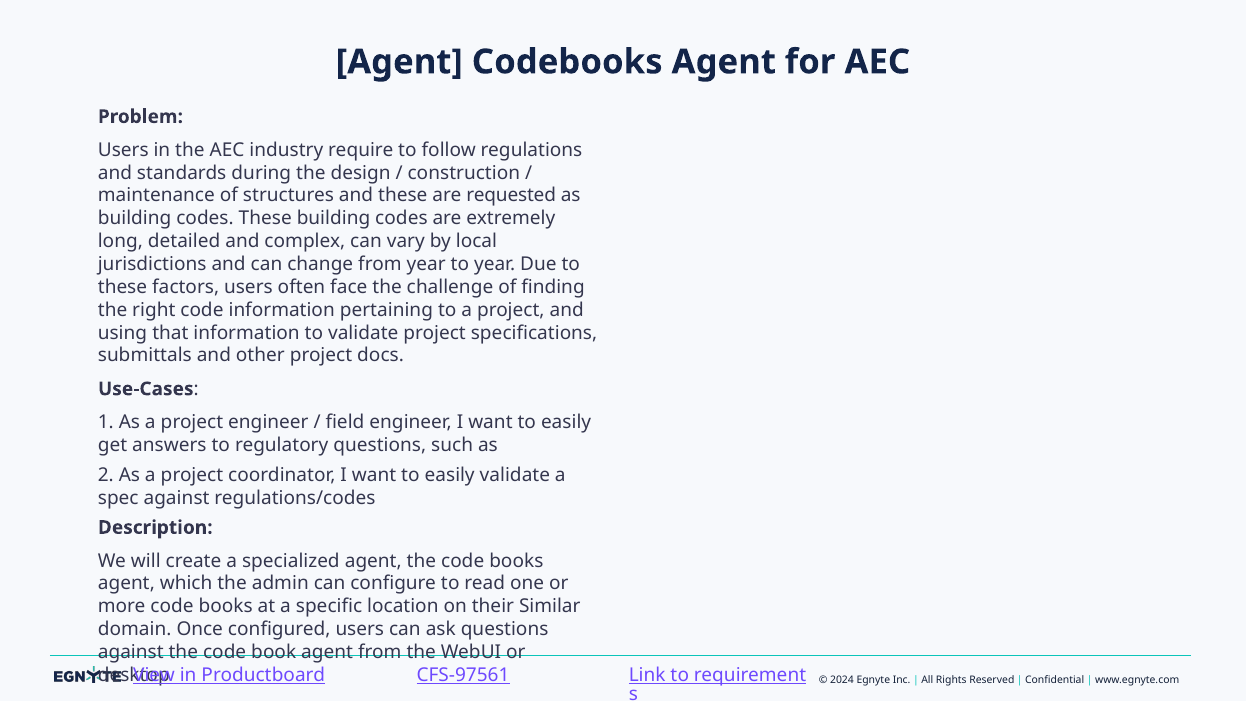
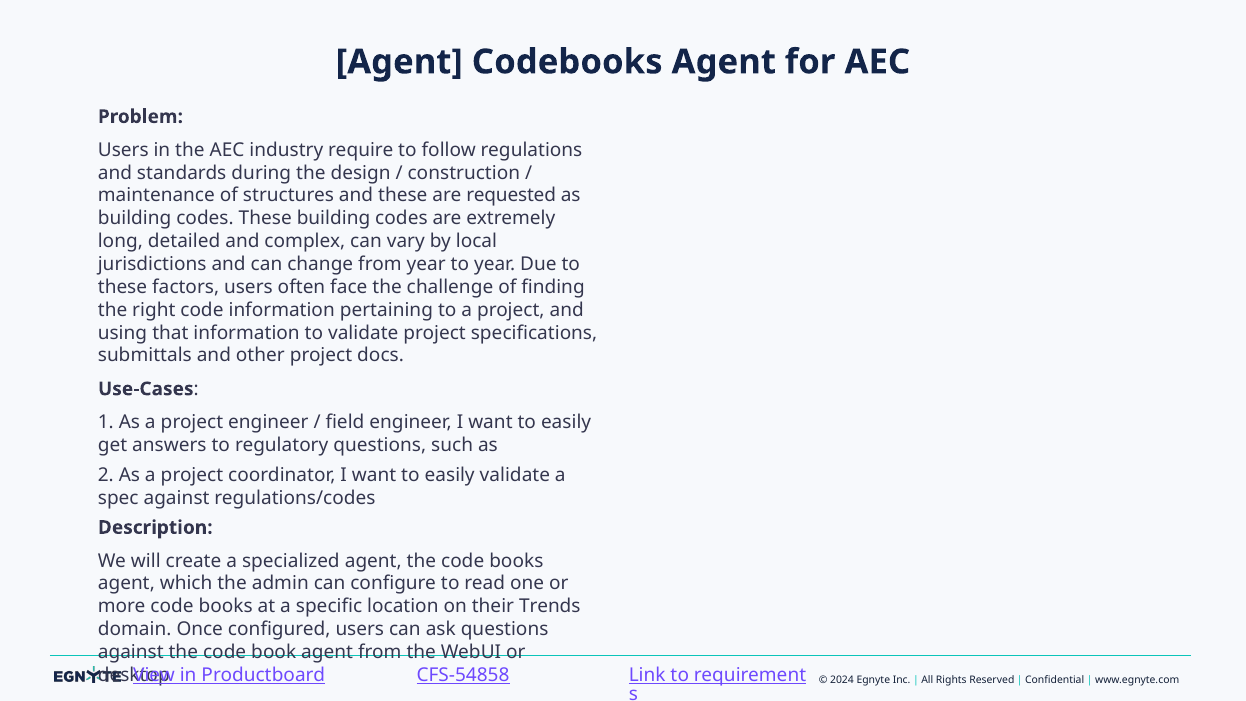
Similar: Similar -> Trends (550, 606)
CFS-97561: CFS-97561 -> CFS-54858 (463, 675)
